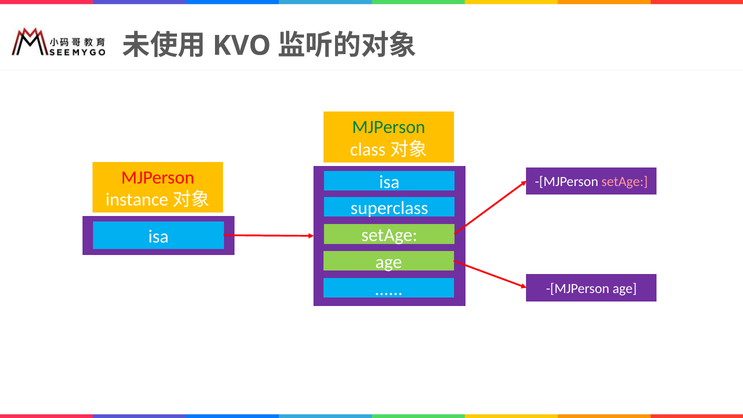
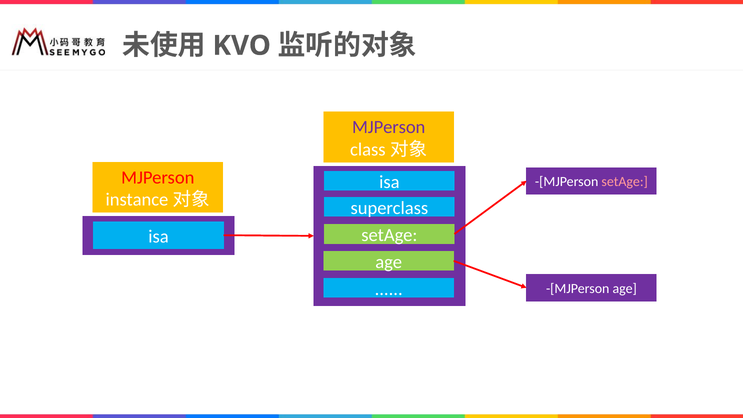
MJPerson colour: green -> purple (389, 127)
